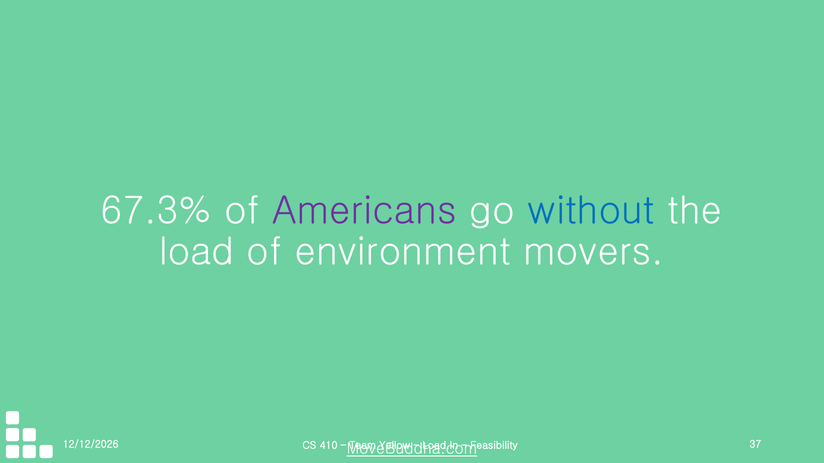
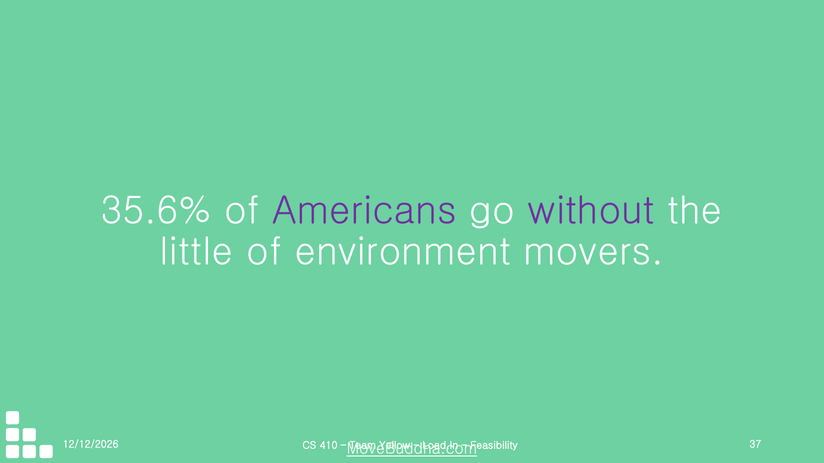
67.3%: 67.3% -> 35.6% (156, 211)
without colour: blue -> purple (591, 211)
load: load -> little (196, 252)
